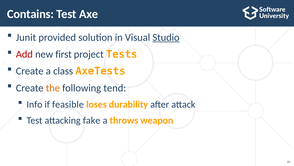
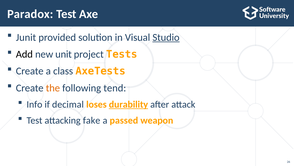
Contains: Contains -> Paradox (30, 14)
Add colour: red -> black (24, 54)
first: first -> unit (64, 54)
feasible: feasible -> decimal (68, 104)
durability underline: none -> present (128, 104)
throws: throws -> passed (124, 120)
